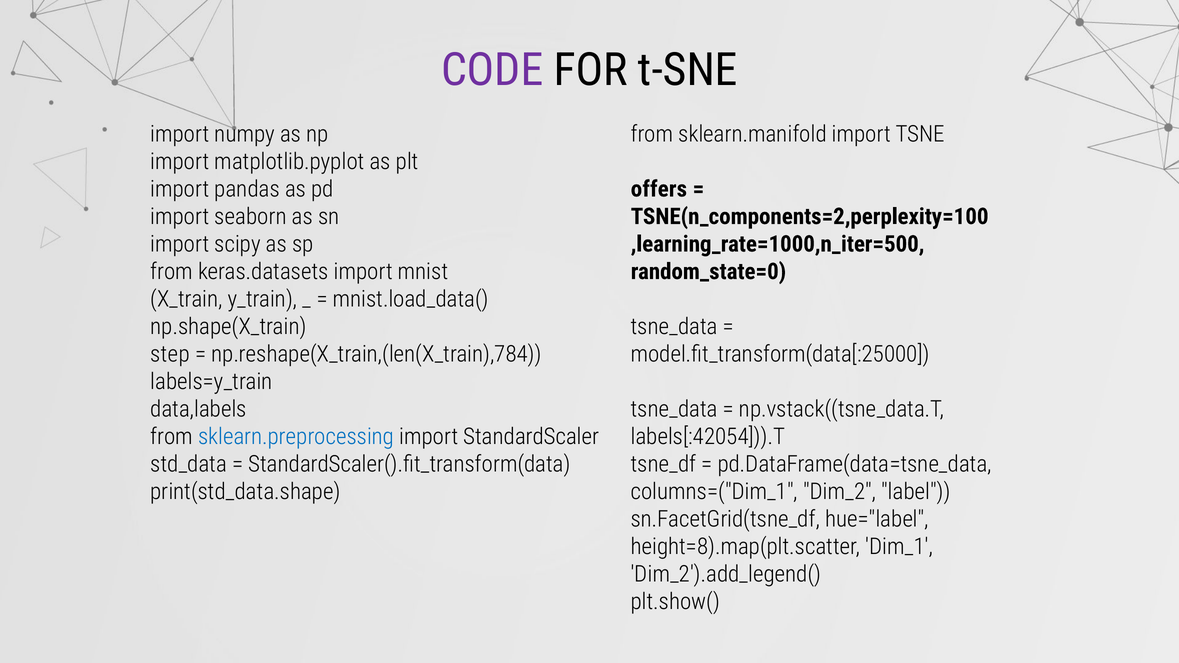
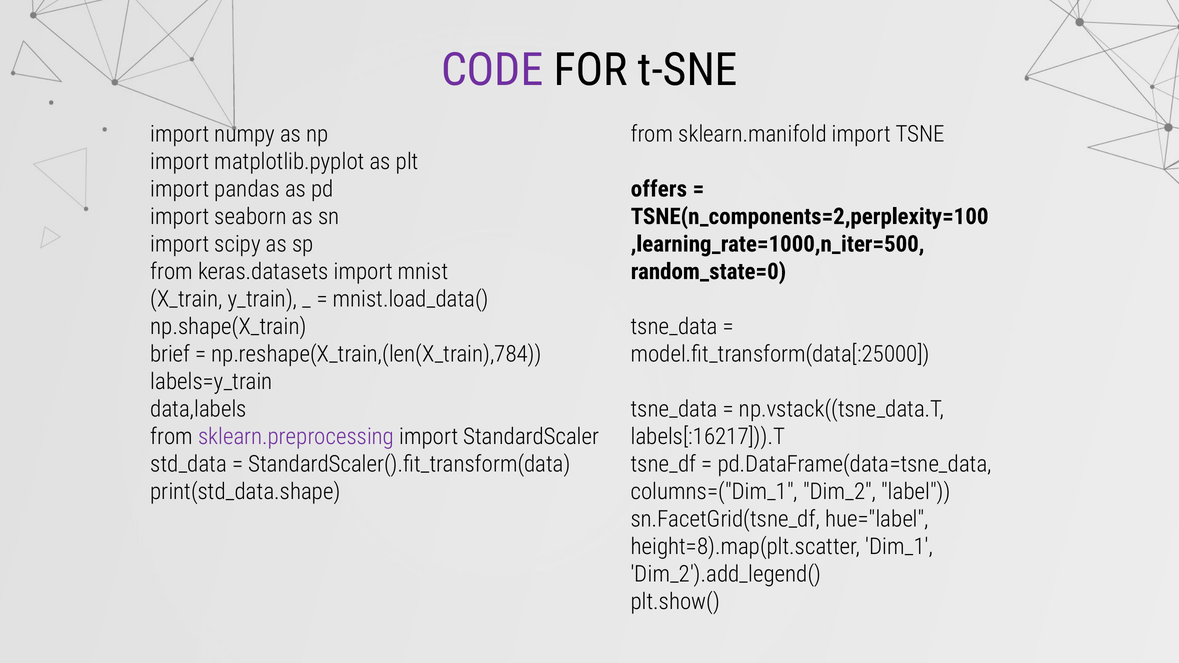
step: step -> brief (170, 354)
labels[:42054])).T: labels[:42054])).T -> labels[:16217])).T (708, 437)
sklearn.preprocessing colour: blue -> purple (296, 437)
